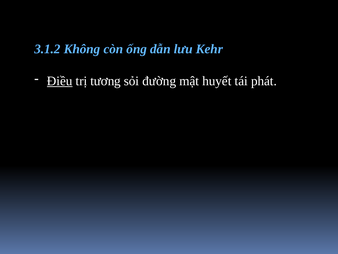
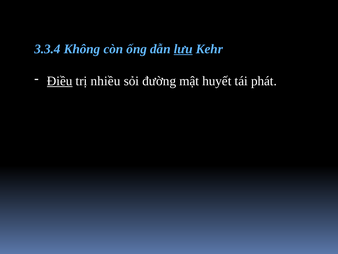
3.1.2: 3.1.2 -> 3.3.4 (47, 49)
lưu underline: none -> present (183, 49)
tương: tương -> nhiều (105, 81)
